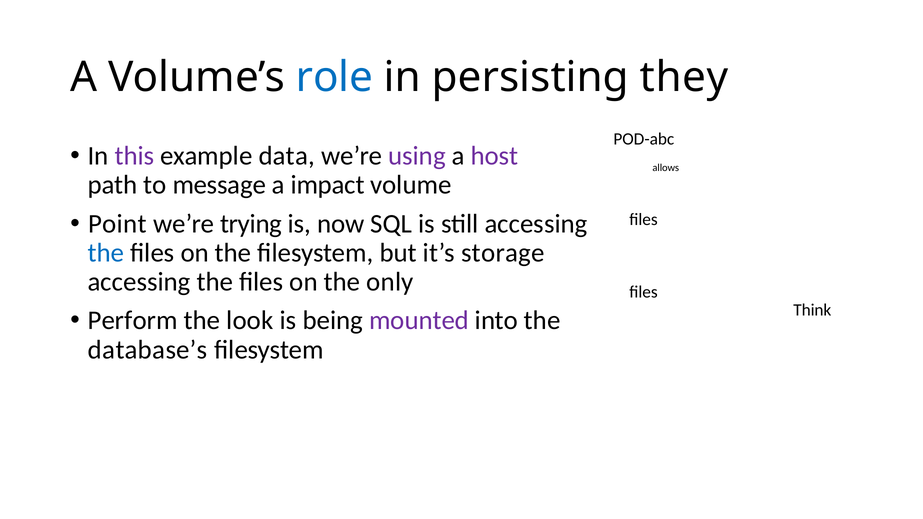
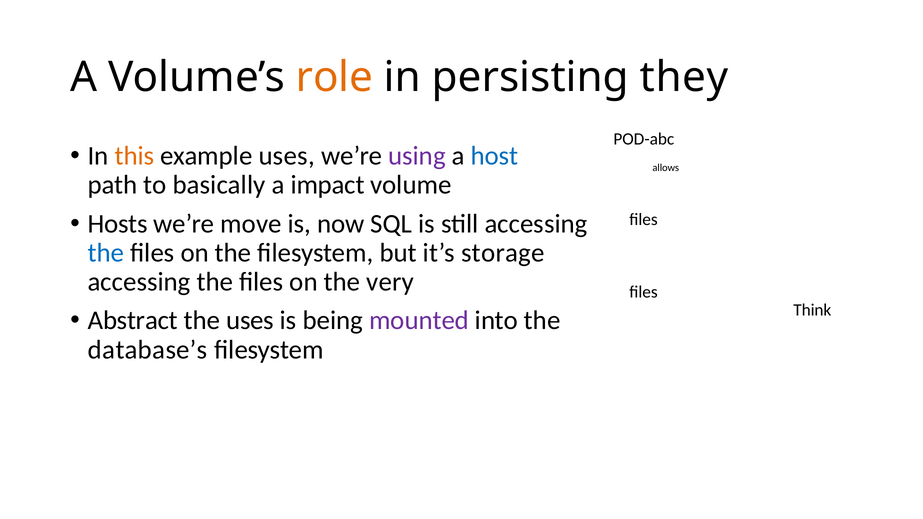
role colour: blue -> orange (334, 78)
this colour: purple -> orange (134, 156)
example data: data -> uses (287, 156)
host colour: purple -> blue (495, 156)
message: message -> basically (219, 185)
Point: Point -> Hosts (118, 224)
trying: trying -> move (251, 224)
only: only -> very (390, 282)
Perform: Perform -> Abstract (133, 321)
the look: look -> uses (250, 321)
